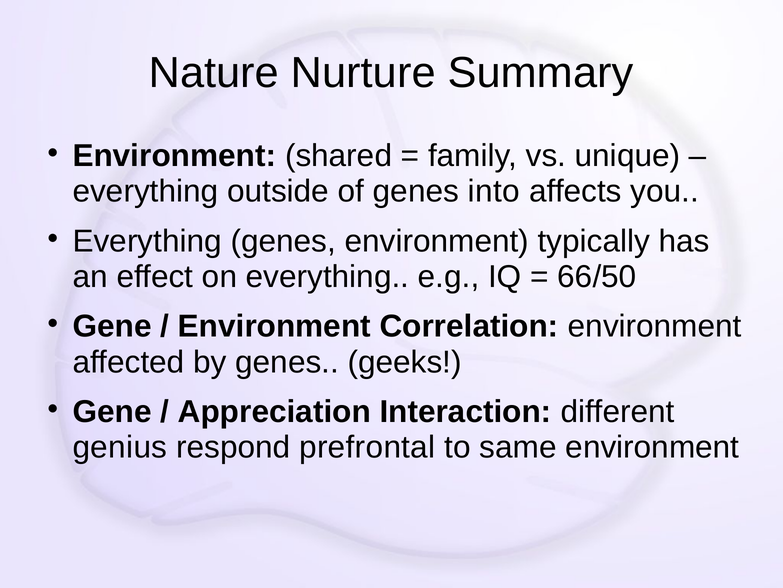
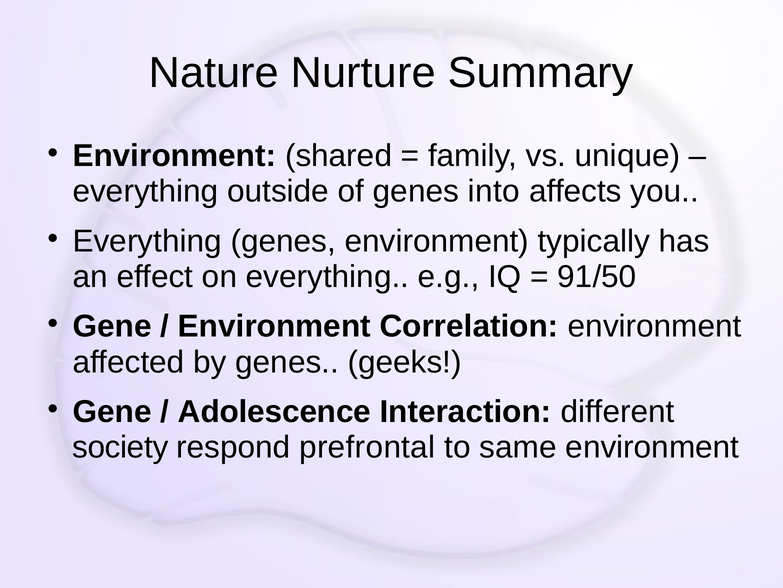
66/50: 66/50 -> 91/50 (597, 277)
Appreciation: Appreciation -> Adolescence (274, 412)
genius: genius -> society (120, 447)
